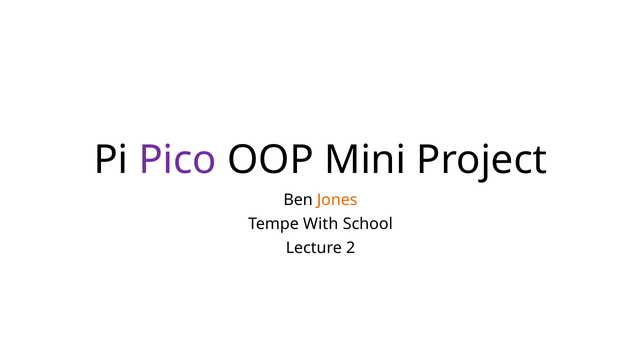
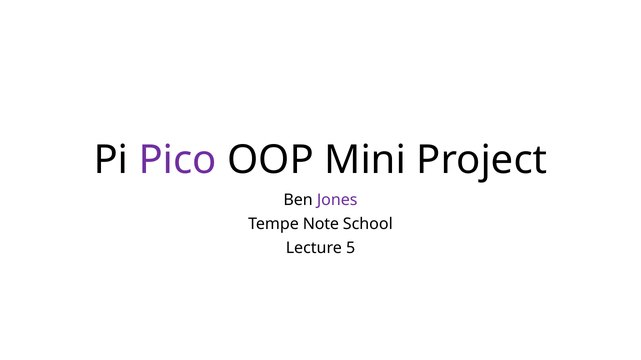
Jones colour: orange -> purple (337, 200)
With: With -> Note (321, 224)
2: 2 -> 5 (351, 248)
